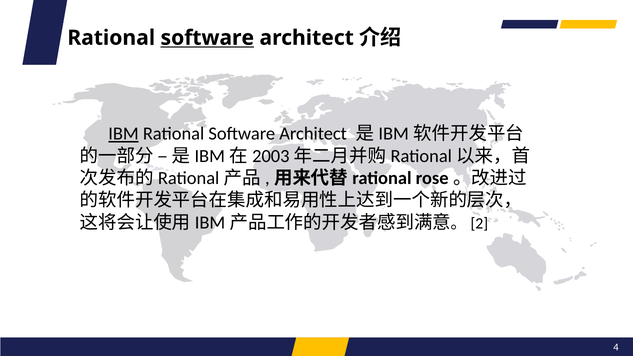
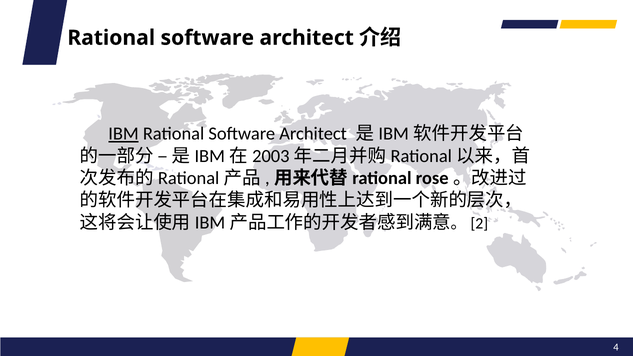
software underline: present -> none (207, 38)
